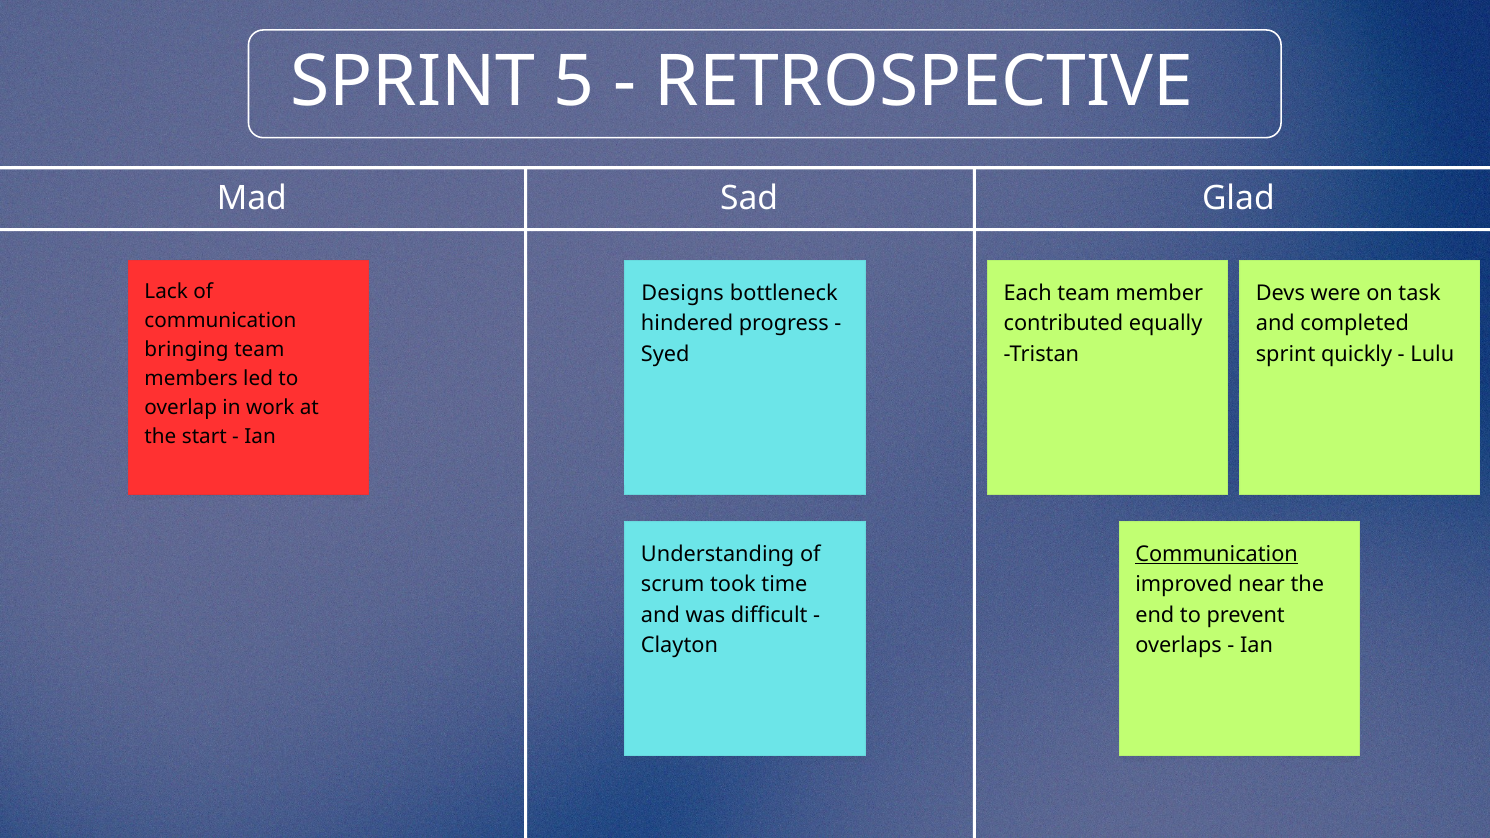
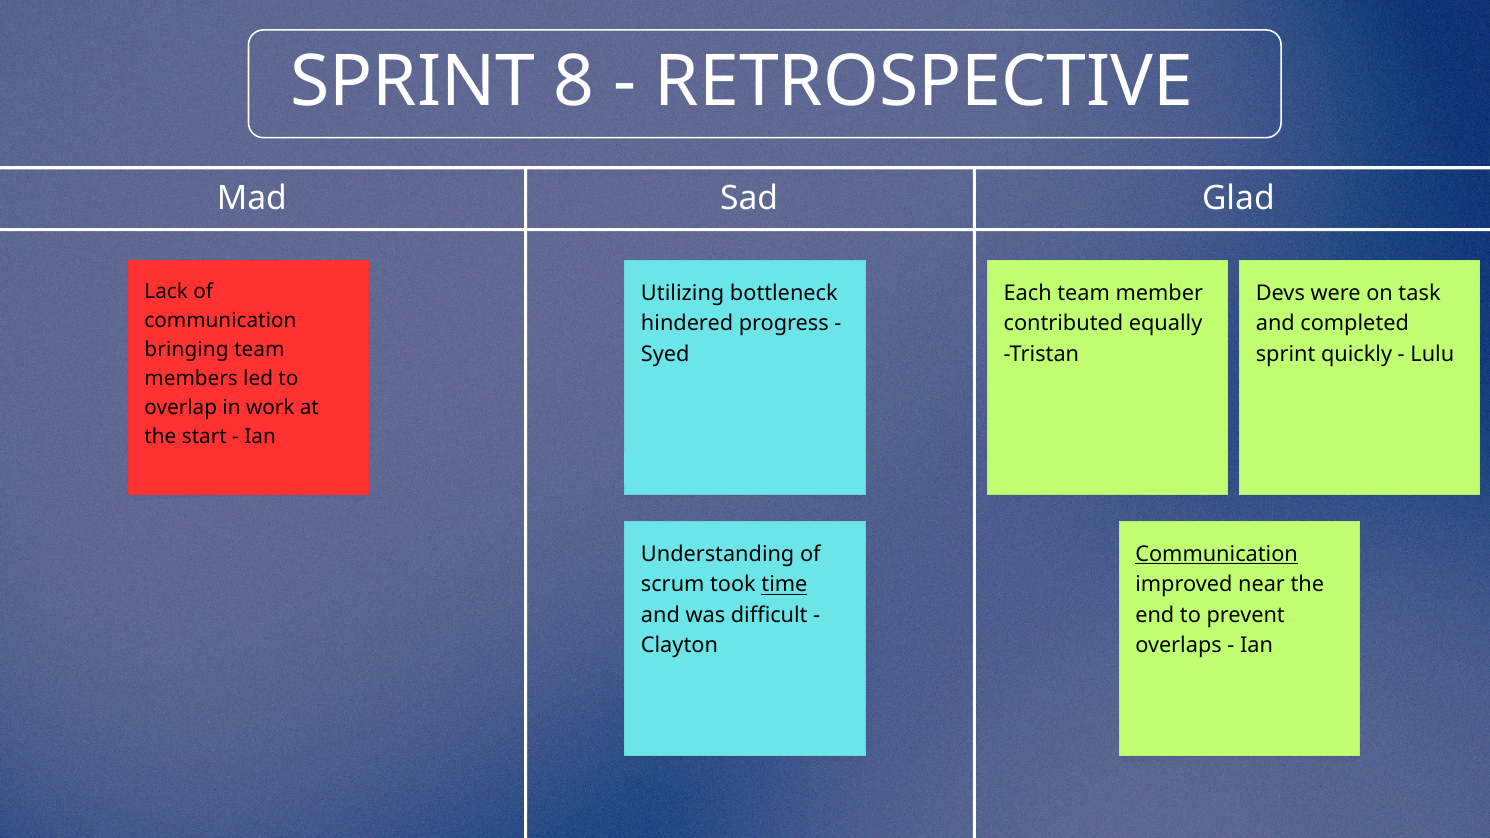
5: 5 -> 8 (574, 82)
Designs: Designs -> Utilizing (683, 293)
time underline: none -> present (784, 585)
